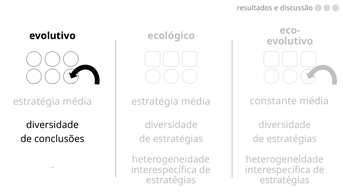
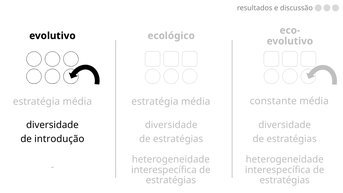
conclusões: conclusões -> introdução (59, 139)
